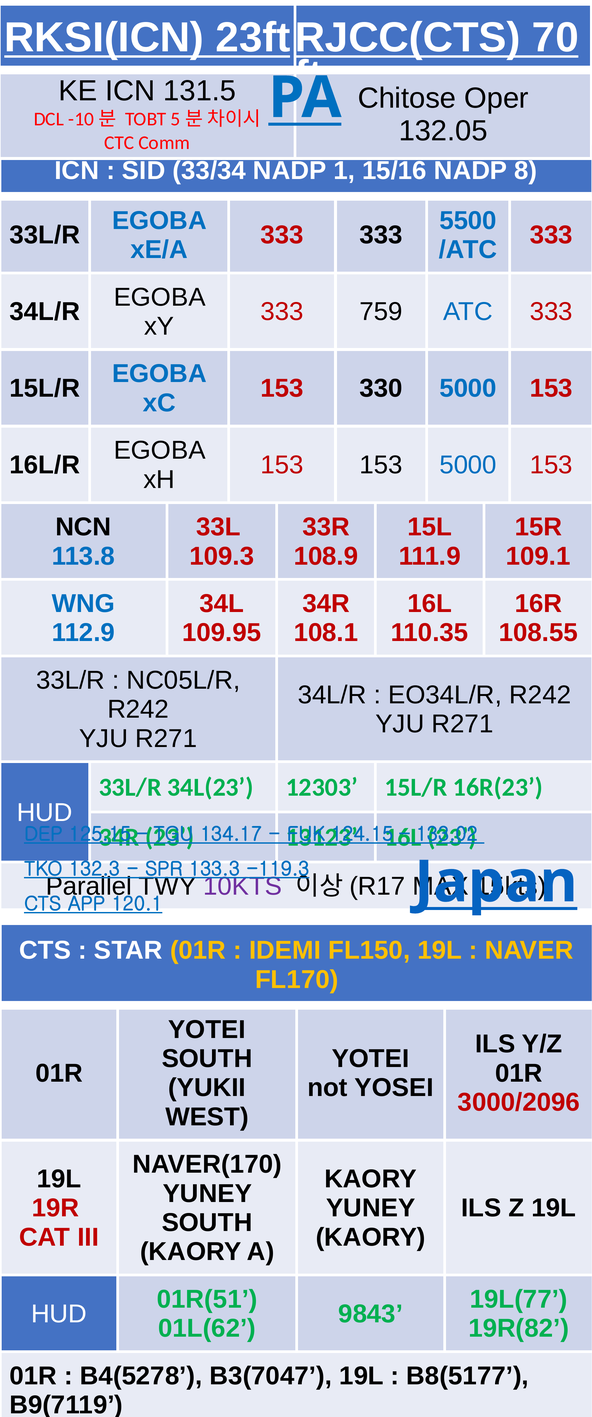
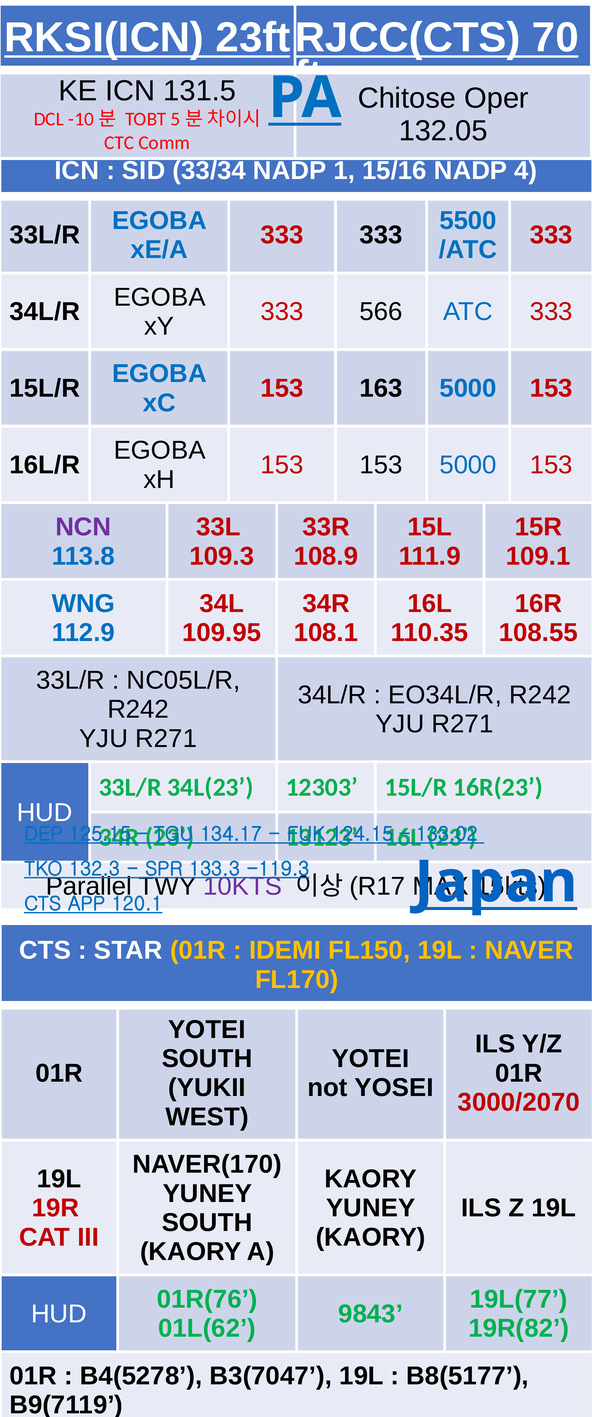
8: 8 -> 4 (526, 170)
759: 759 -> 566 (381, 312)
330: 330 -> 163 (381, 388)
NCN colour: black -> purple (83, 527)
3000/2096: 3000/2096 -> 3000/2070 (519, 1102)
01R(51: 01R(51 -> 01R(76 (207, 1299)
